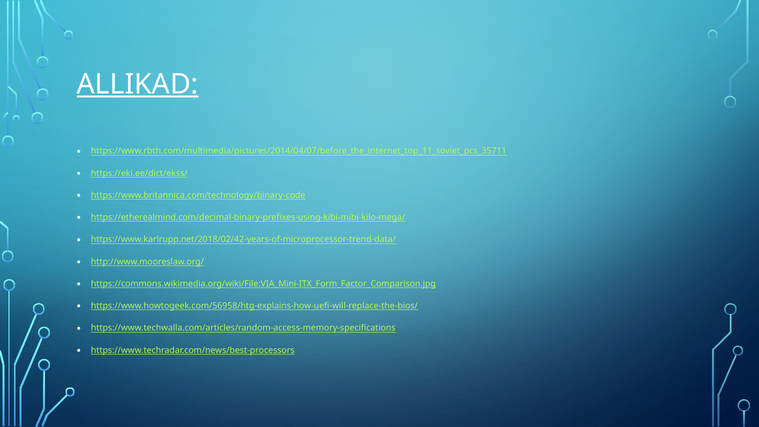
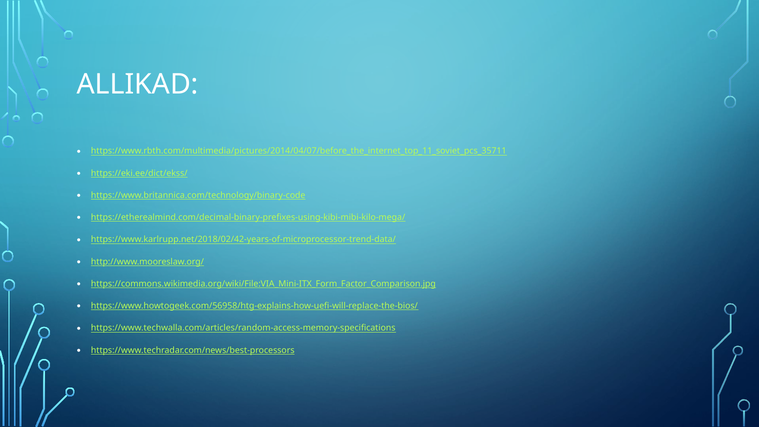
ALLIKAD underline: present -> none (138, 84)
